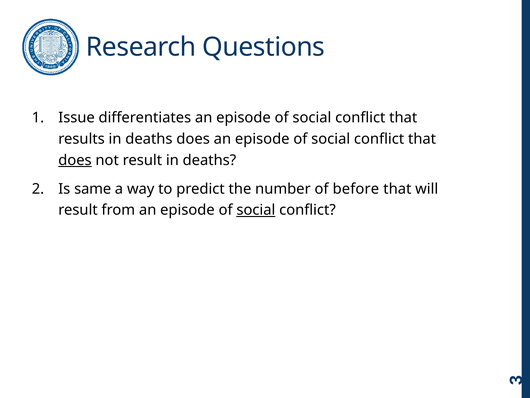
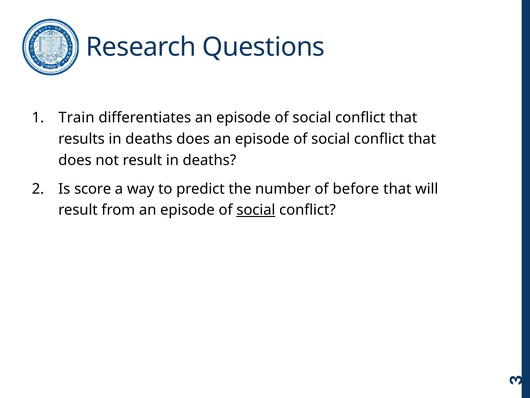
Issue: Issue -> Train (76, 118)
does underline: present -> none (75, 160)
same: same -> score (93, 189)
